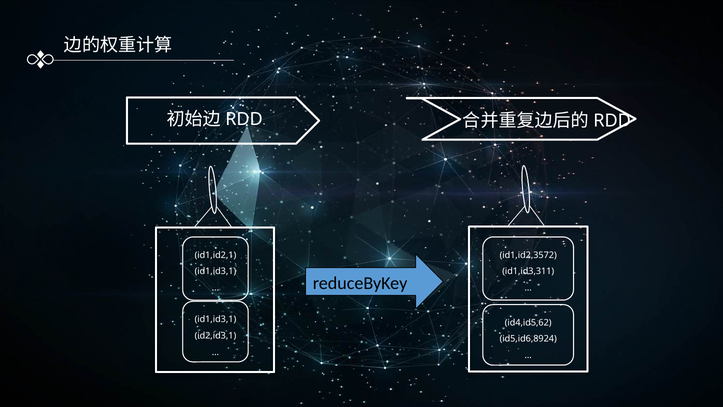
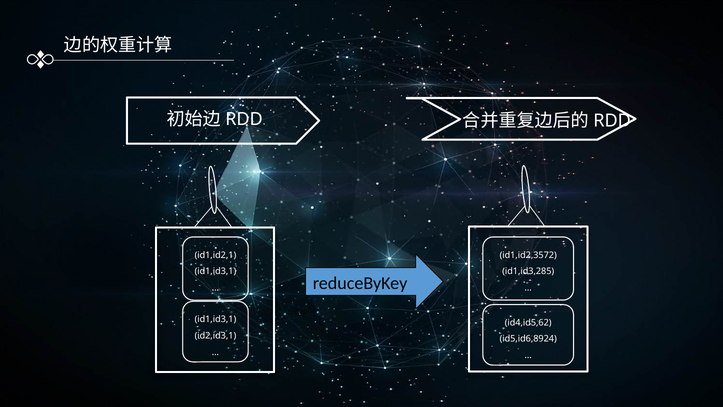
id1,id3,311: id1,id3,311 -> id1,id3,285 (528, 271)
